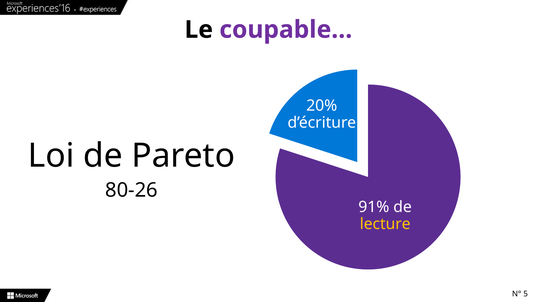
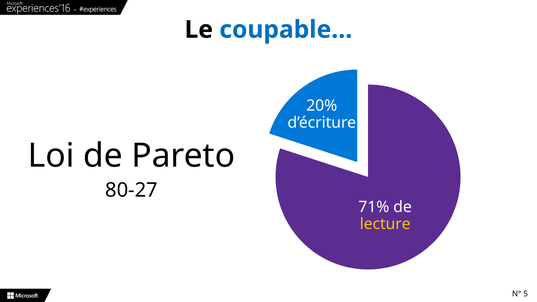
coupable… colour: purple -> blue (286, 30)
80-26: 80-26 -> 80-27 (131, 190)
91%: 91% -> 71% (374, 207)
